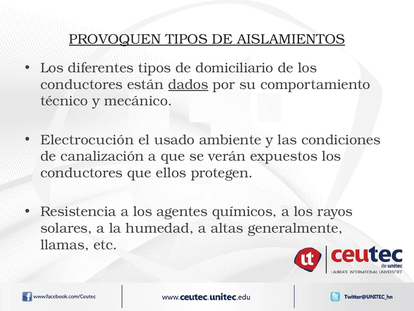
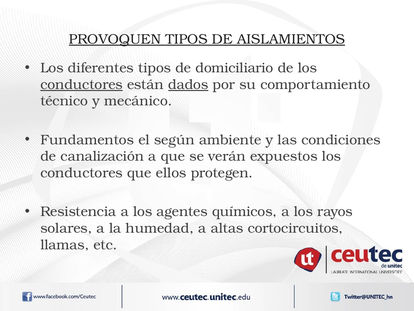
conductores underline: none -> present (82, 84)
Electrocución: Electrocución -> Fundamentos (87, 140)
usado: usado -> según (174, 140)
generalmente: generalmente -> cortocircuitos (295, 228)
